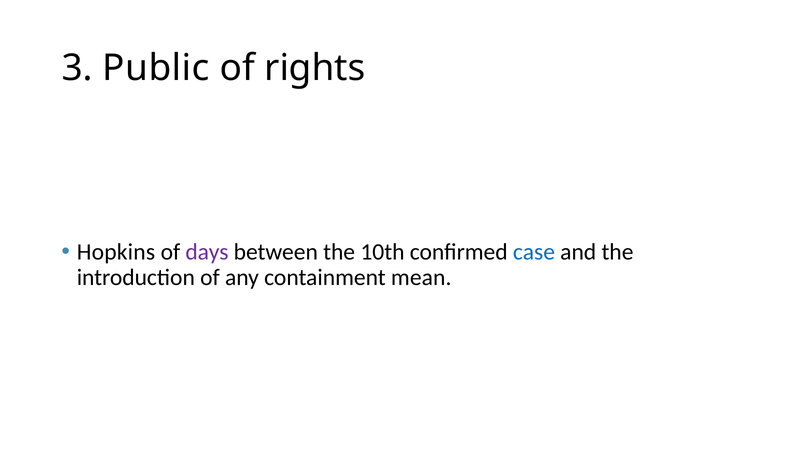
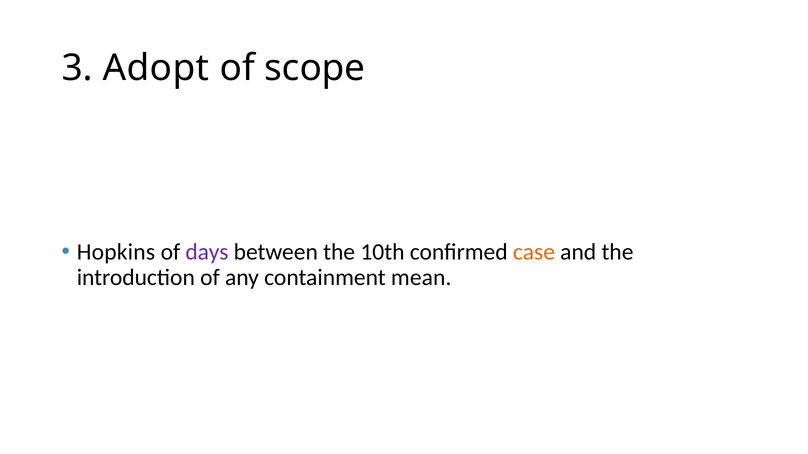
Public: Public -> Adopt (156, 68)
rights: rights -> scope (315, 68)
case colour: blue -> orange (534, 252)
